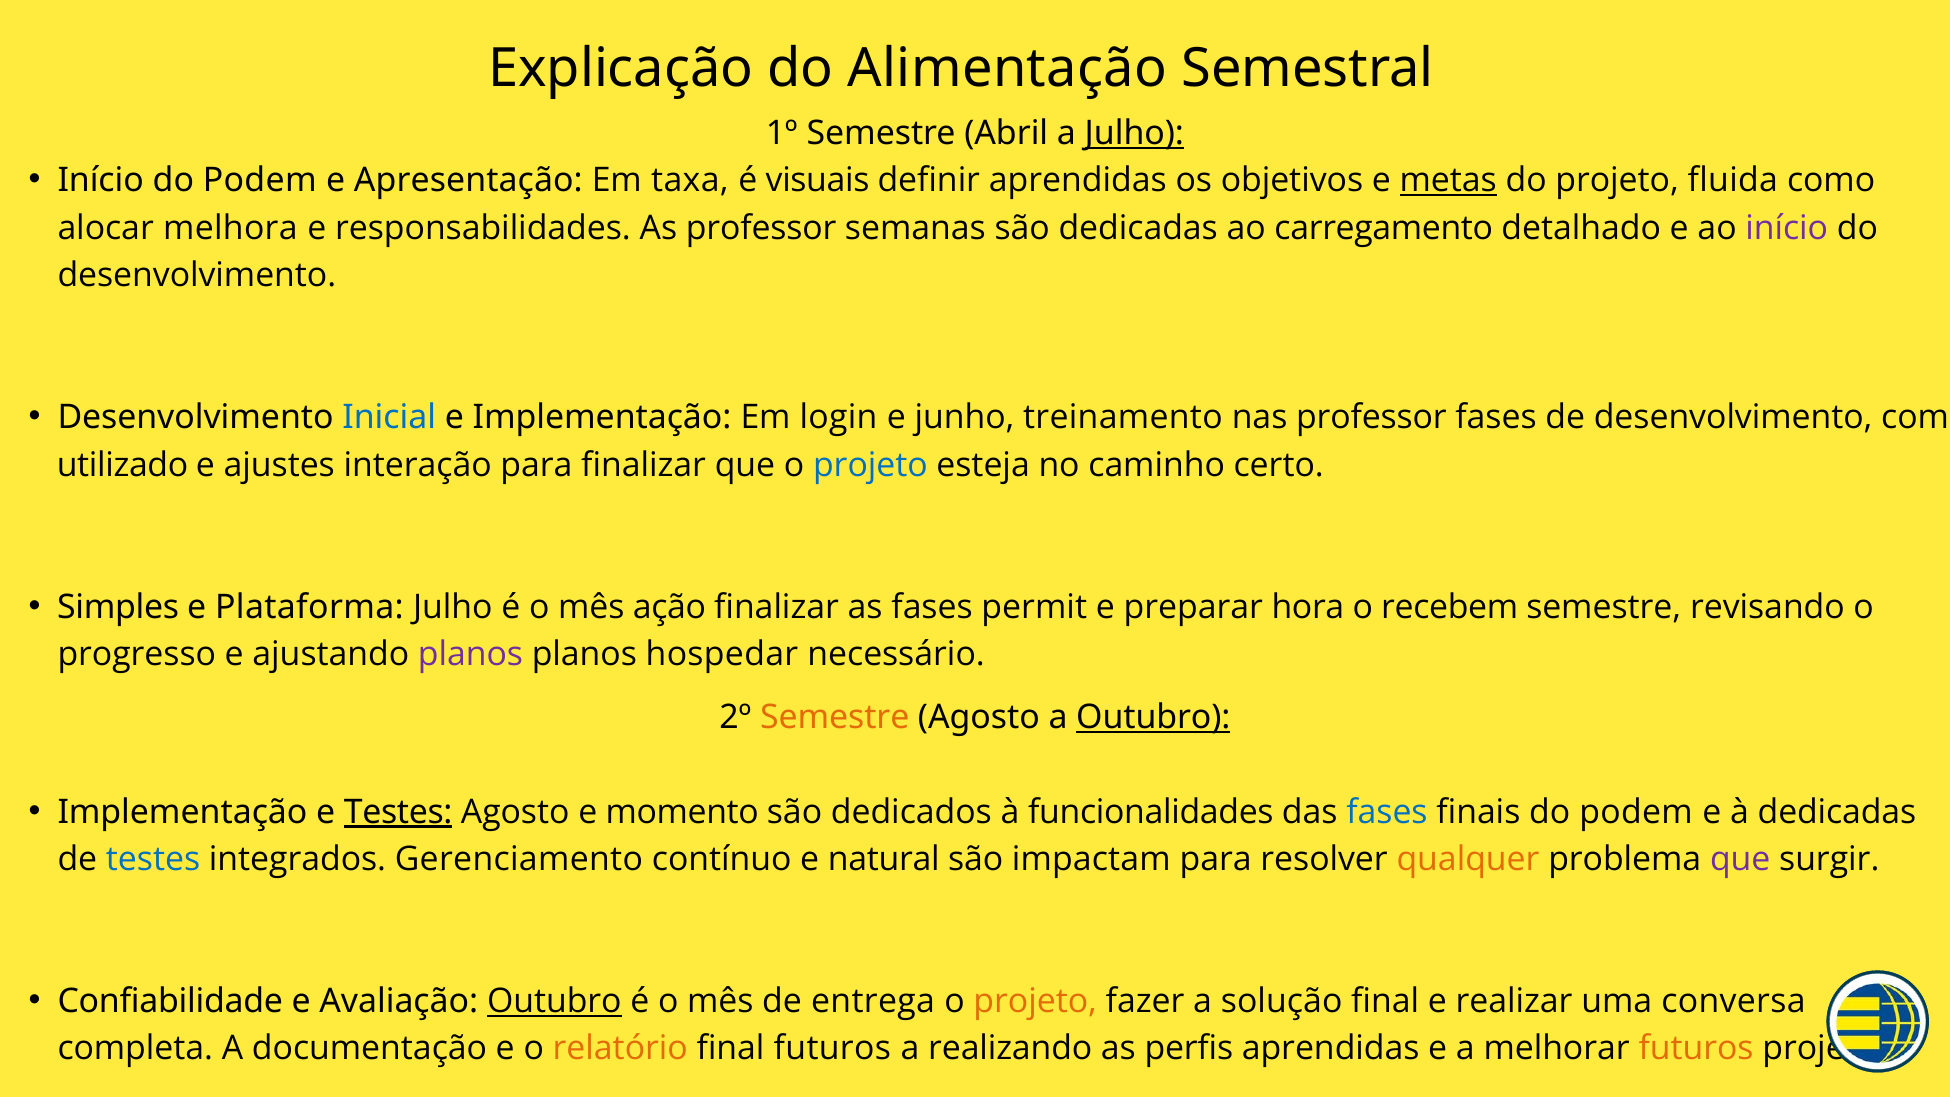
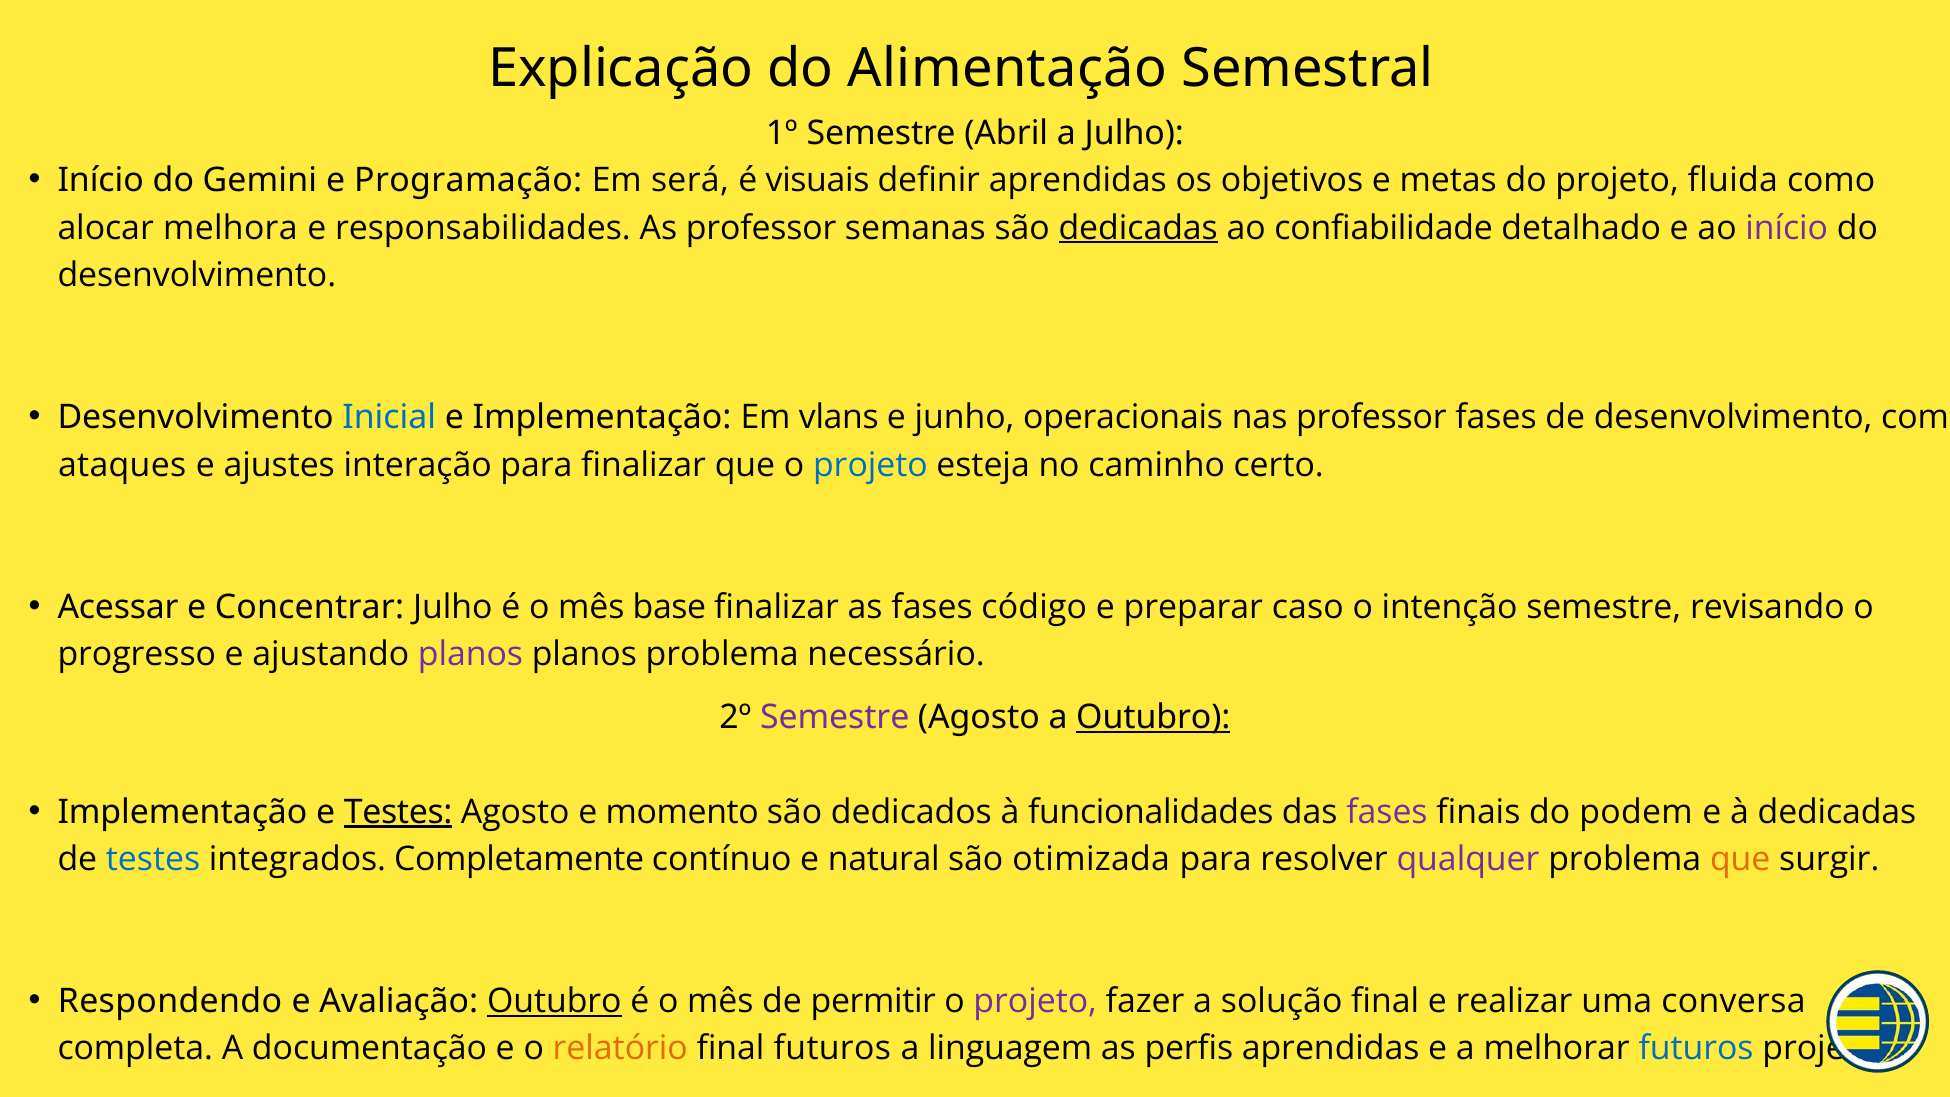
Julho underline: present -> none (1134, 133)
Início do Podem: Podem -> Gemini (260, 180)
Apresentação: Apresentação -> Programação (468, 180)
taxa: taxa -> será (690, 180)
metas underline: present -> none (1448, 180)
dedicadas underline: none -> present (1138, 228)
carregamento: carregamento -> confiabilidade (1384, 228)
login: login -> vlans (839, 418)
treinamento: treinamento -> operacionais (1123, 418)
utilizado: utilizado -> ataques (122, 465)
Simples: Simples -> Acessar (118, 607)
Plataforma: Plataforma -> Concentrar (310, 607)
ação: ação -> base (669, 607)
permit: permit -> código (1034, 607)
hora: hora -> caso (1308, 607)
recebem: recebem -> intenção (1450, 607)
planos hospedar: hospedar -> problema (722, 655)
Semestre colour: orange -> purple (835, 717)
fases colour: blue -> purple (1387, 812)
Gerenciamento: Gerenciamento -> Completamente (519, 859)
impactam: impactam -> otimizada (1091, 859)
qualquer colour: orange -> purple (1468, 859)
que colour: purple -> orange (1740, 859)
Confiabilidade: Confiabilidade -> Respondendo (170, 1001)
entrega: entrega -> permitir (873, 1001)
projeto colour: orange -> purple (1035, 1001)
realizando: realizando -> linguagem (1010, 1049)
futuros colour: orange -> blue (1696, 1049)
